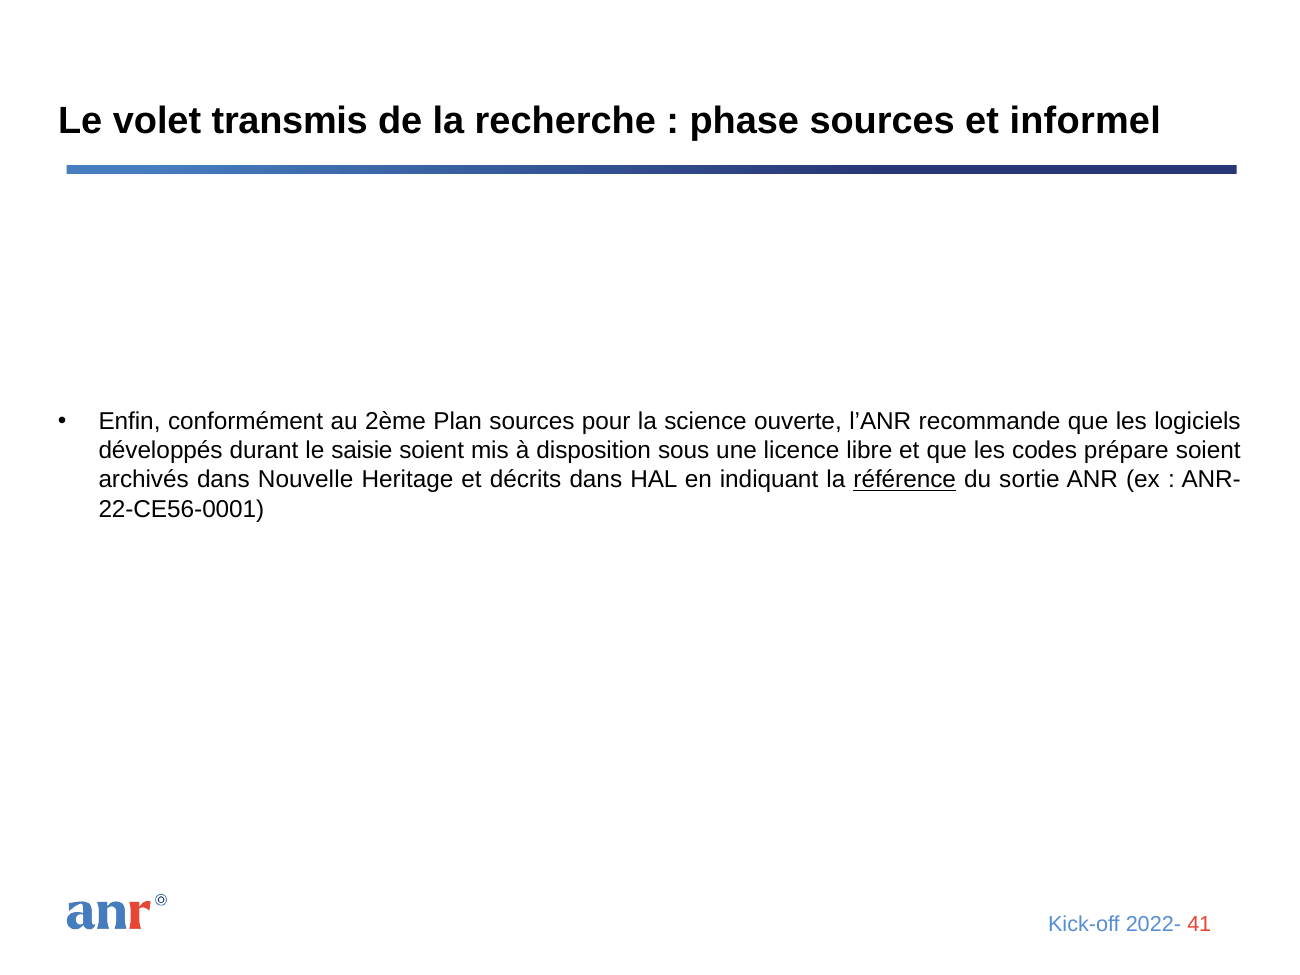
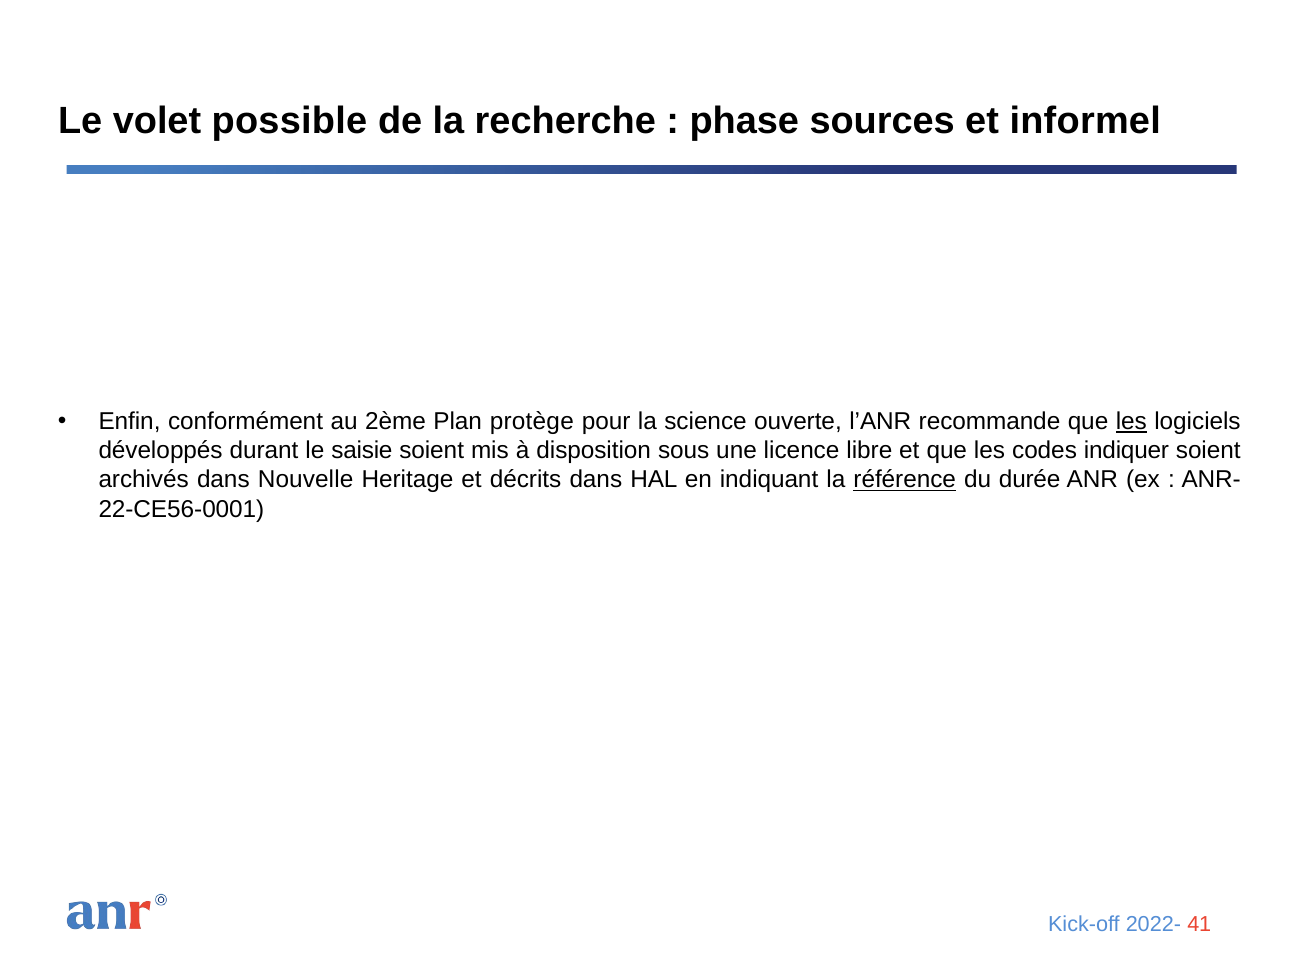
transmis: transmis -> possible (289, 121)
Plan sources: sources -> protège (532, 421)
les underline: none -> present (1131, 421)
prépare: prépare -> indiquer (1127, 451)
sortie: sortie -> durée (1030, 480)
